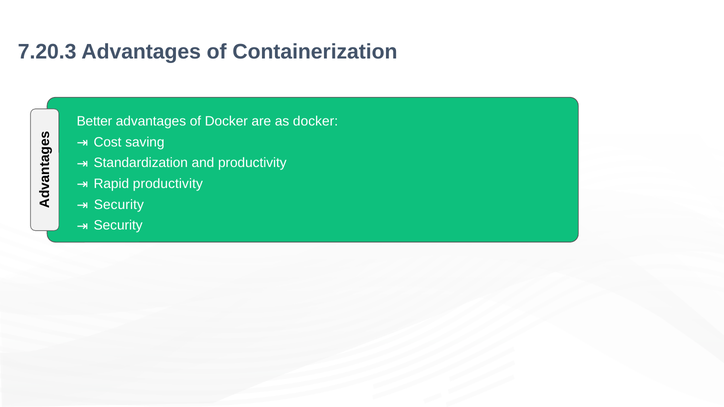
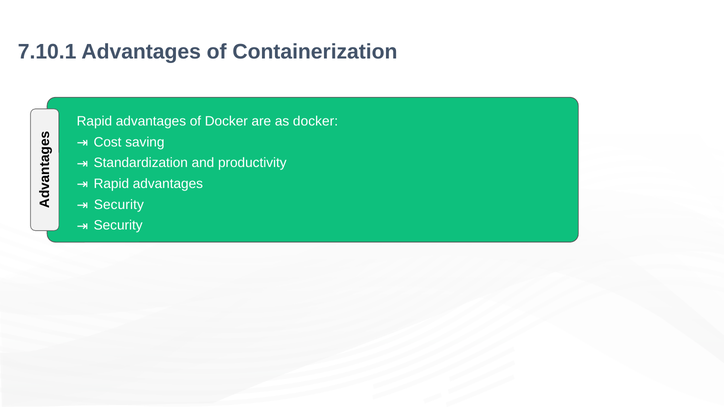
7.20.3: 7.20.3 -> 7.10.1 (47, 52)
Better: Better -> Rapid (94, 121)
productivity: productivity -> advantages (168, 184)
